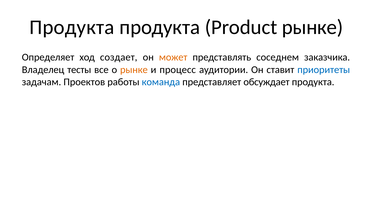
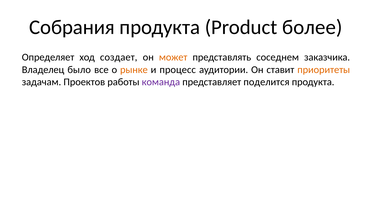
Продукта: Продукта -> Собрания (72, 27)
Product рынке: рынке -> более (312, 27)
тесты: тесты -> было (79, 70)
приоритеты colour: blue -> orange (324, 70)
команда colour: blue -> purple (161, 82)
обсуждает: обсуждает -> поделится (266, 82)
